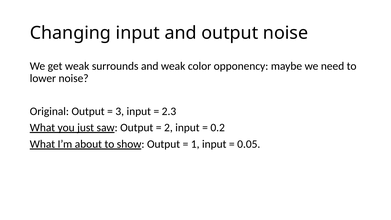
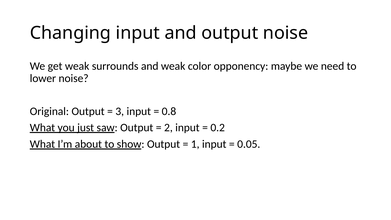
2.3: 2.3 -> 0.8 (169, 111)
